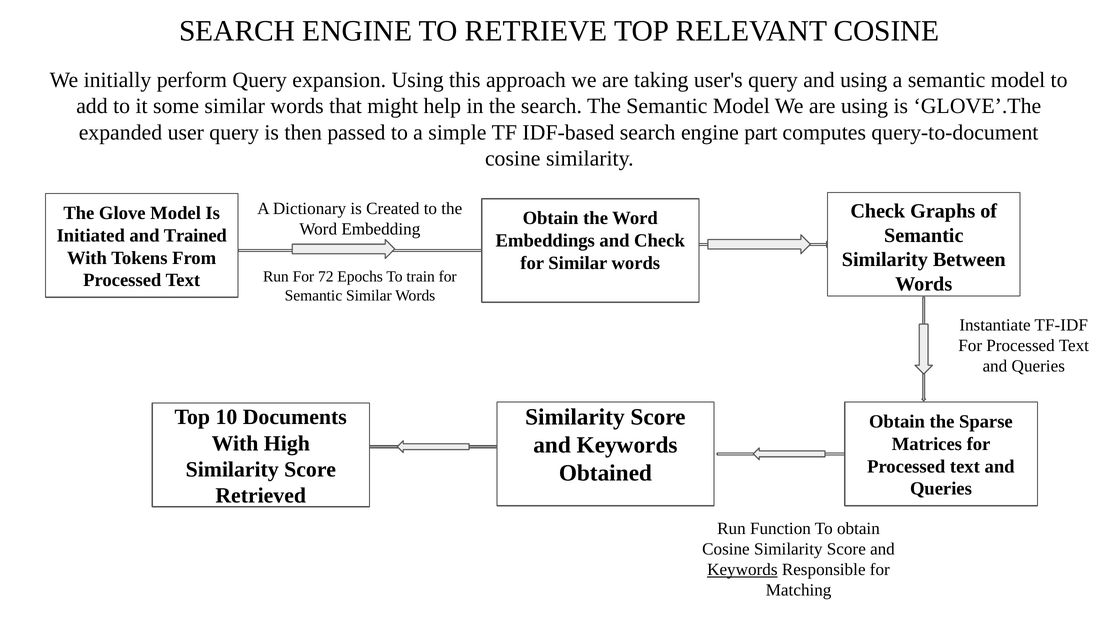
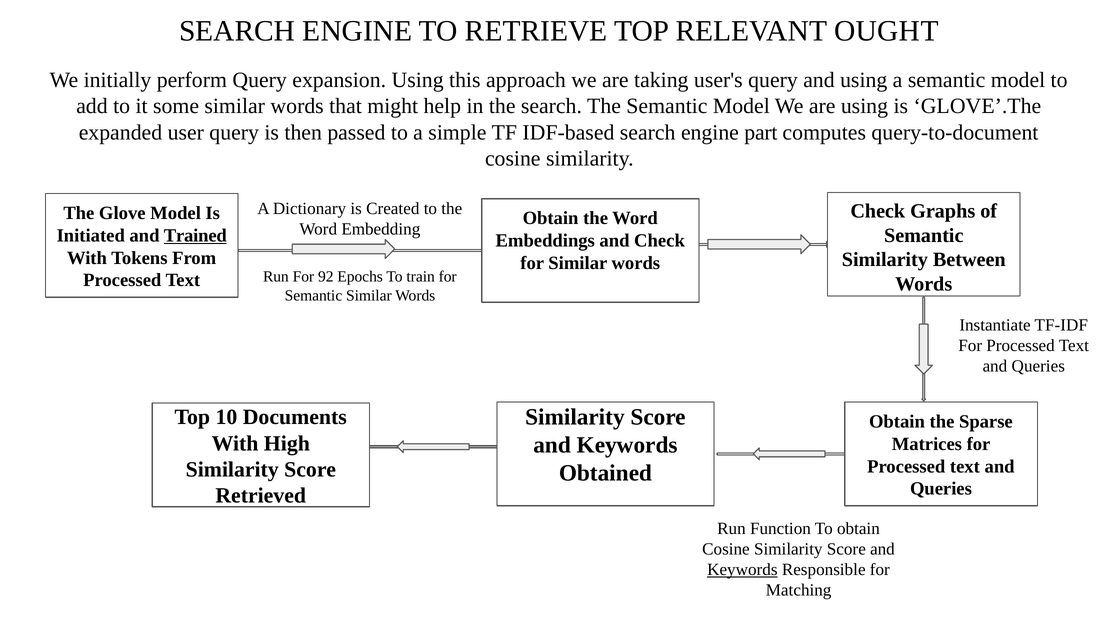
RELEVANT COSINE: COSINE -> OUGHT (886, 31)
Trained underline: none -> present (195, 235)
72: 72 -> 92 (326, 277)
